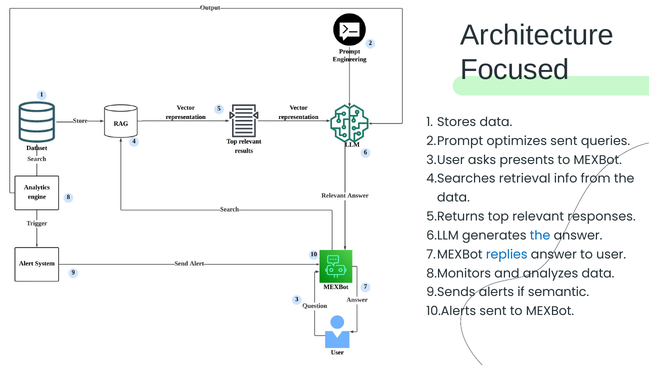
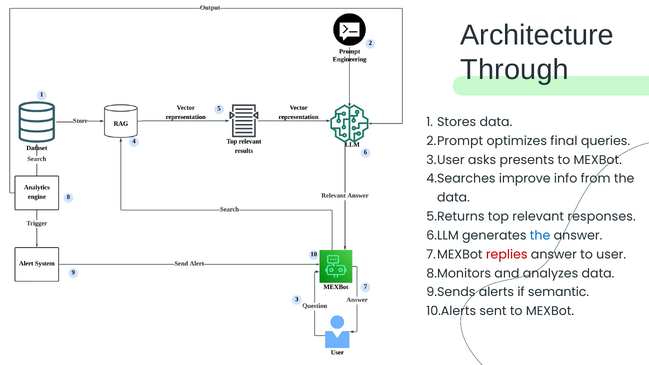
Focused: Focused -> Through (515, 70)
optimizes sent: sent -> final (564, 141)
retrieval: retrieval -> improve (525, 179)
replies colour: blue -> red (507, 255)
